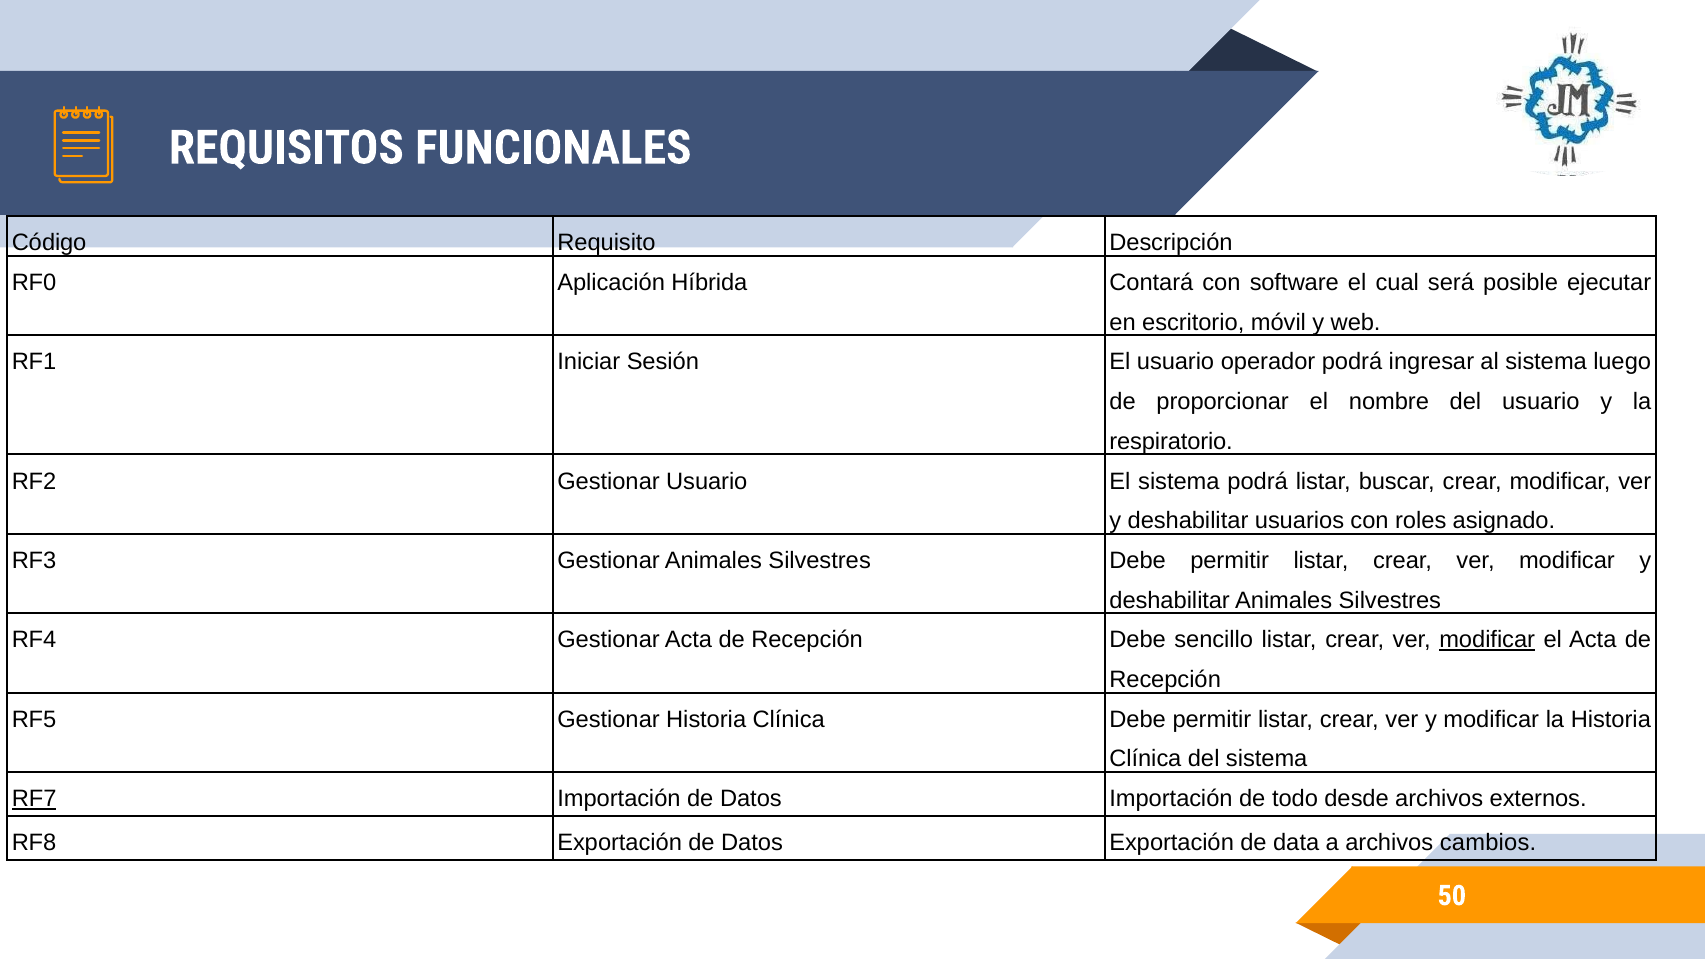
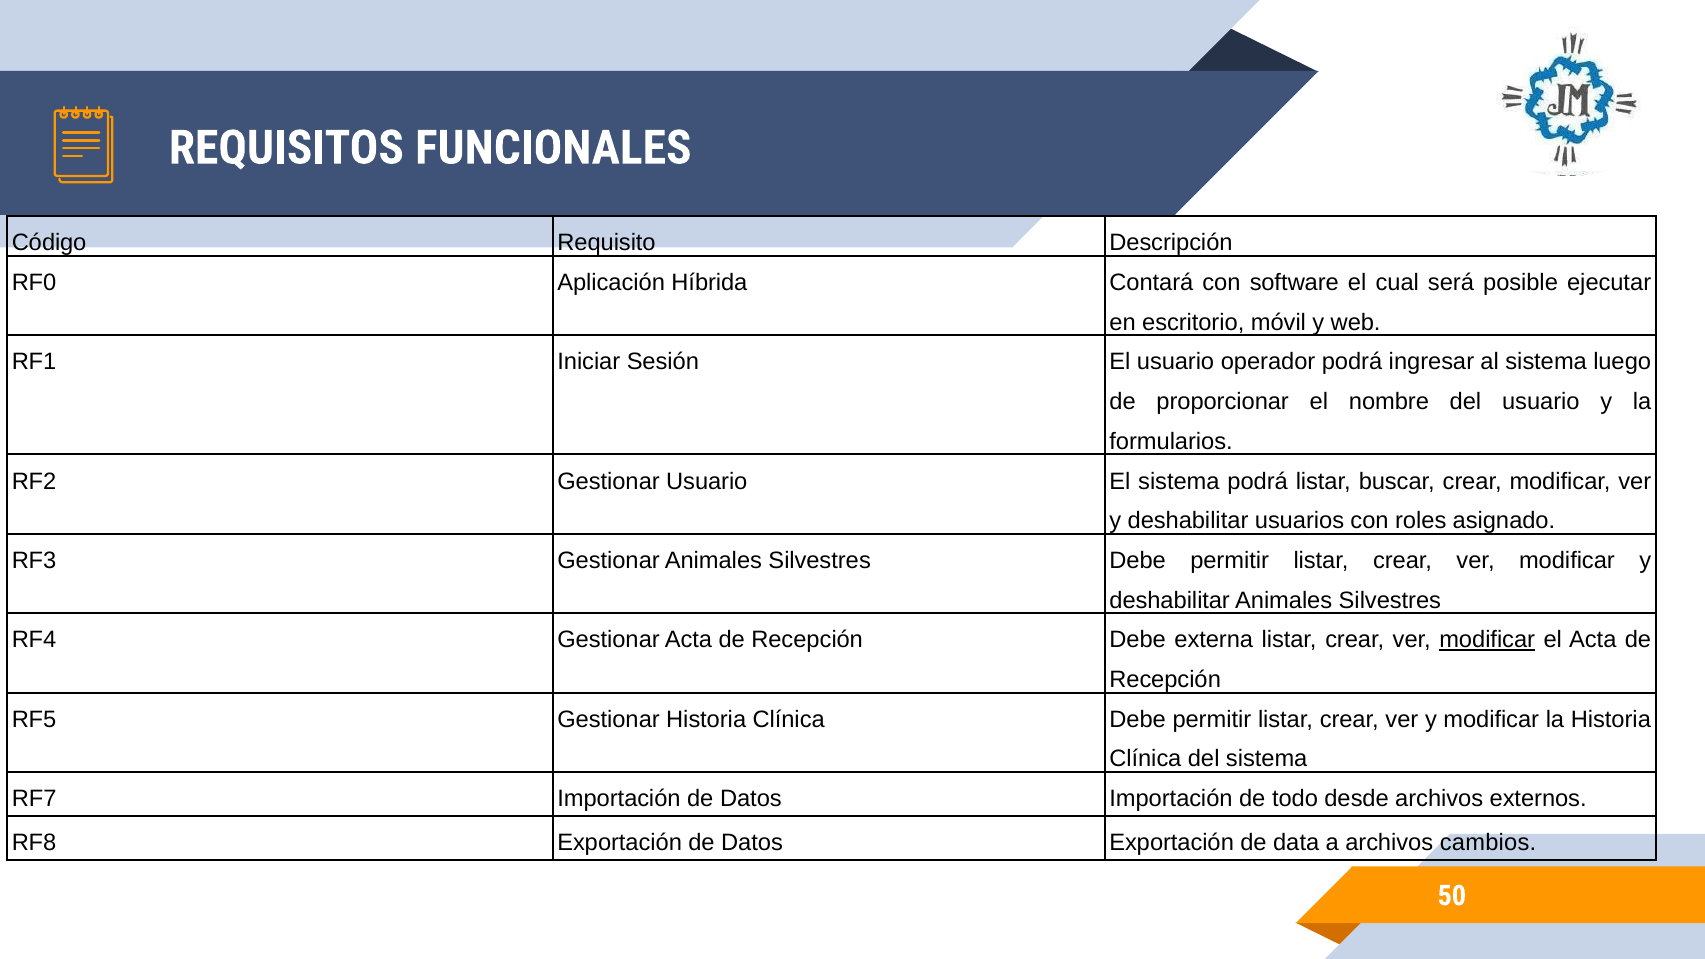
respiratorio: respiratorio -> formularios (1171, 442)
sencillo: sencillo -> externa (1214, 640)
RF7 underline: present -> none (34, 799)
